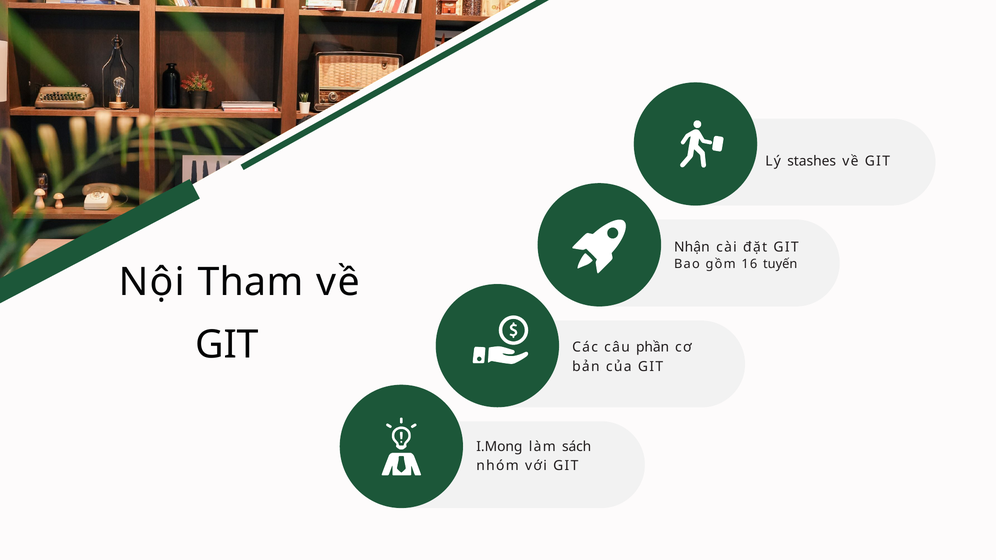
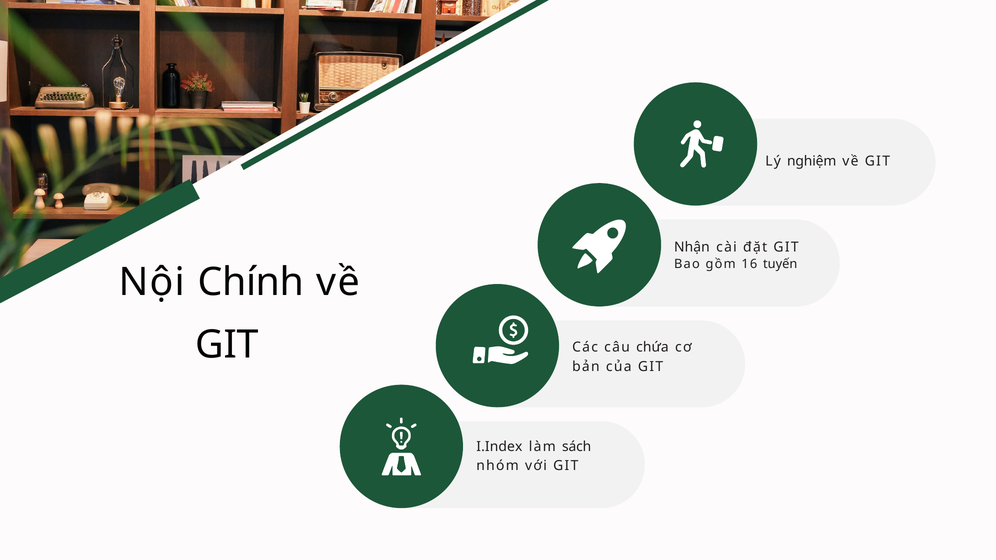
stashes: stashes -> nghiệm (812, 161)
Tham: Tham -> Chính (251, 282)
phần: phần -> chứa (652, 348)
I.Mong: I.Mong -> I.Index (499, 447)
